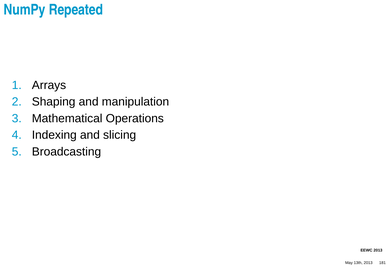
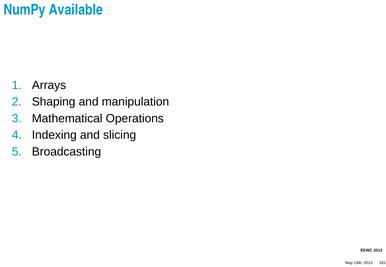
Repeated: Repeated -> Available (76, 10)
